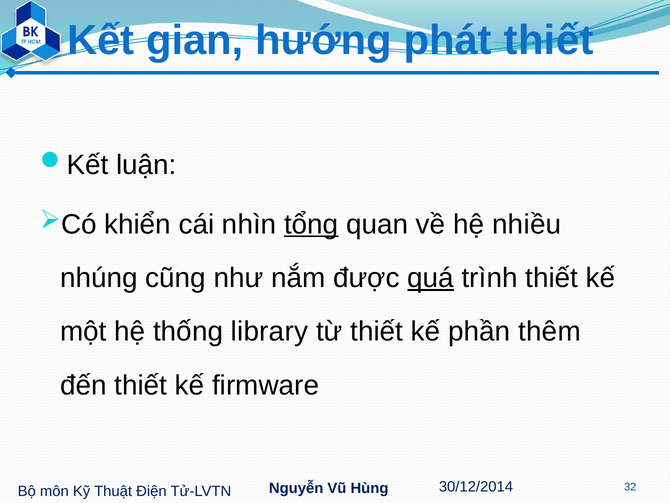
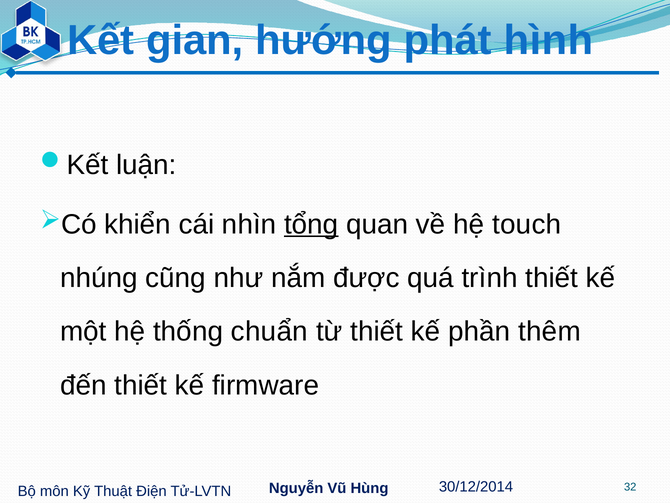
phát thiết: thiết -> hình (549, 41)
nhiều: nhiều -> touch (527, 224)
quá underline: present -> none (431, 278)
library: library -> chuẩn (269, 331)
